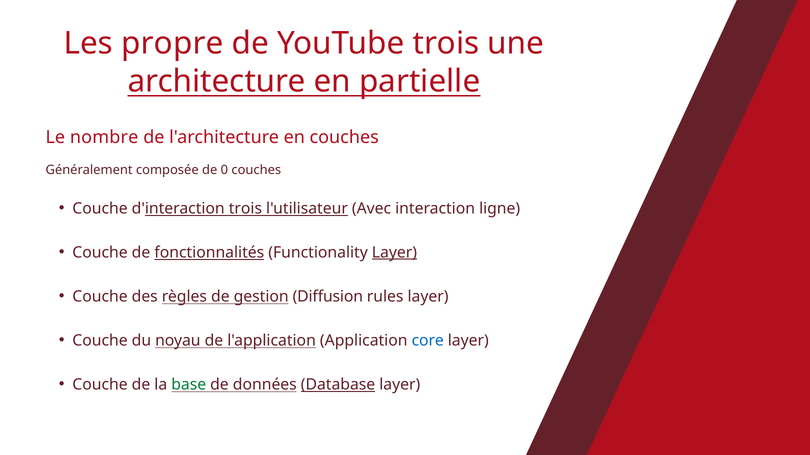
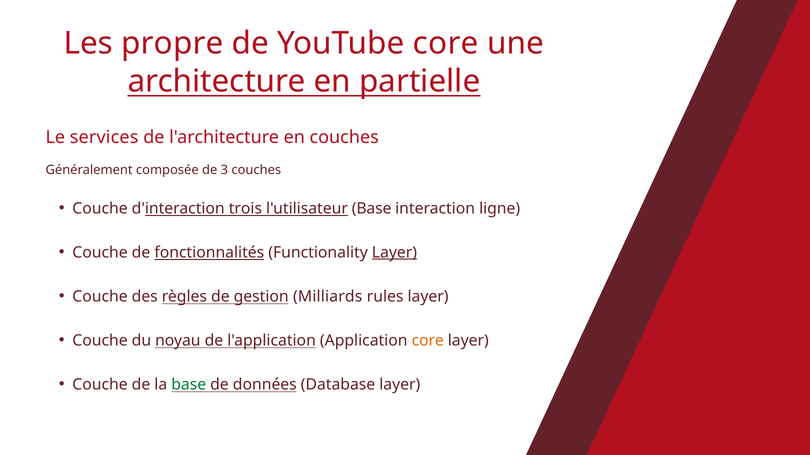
YouTube trois: trois -> core (446, 44)
nombre: nombre -> services (104, 138)
0: 0 -> 3 (224, 170)
l'utilisateur Avec: Avec -> Base (372, 209)
Diffusion: Diffusion -> Milliards (328, 297)
core colour: blue -> orange (428, 341)
Database underline: present -> none (338, 385)
